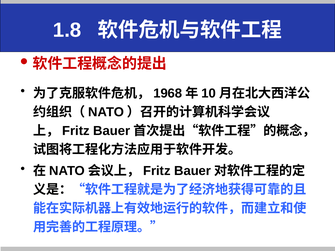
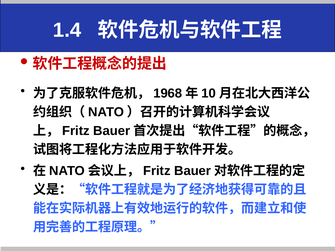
1.8: 1.8 -> 1.4 (67, 30)
